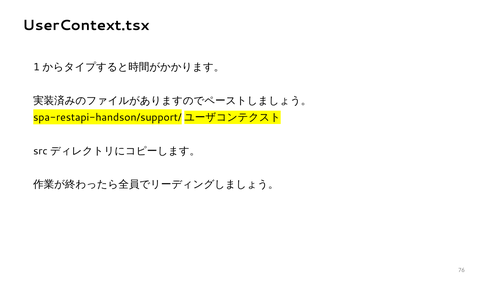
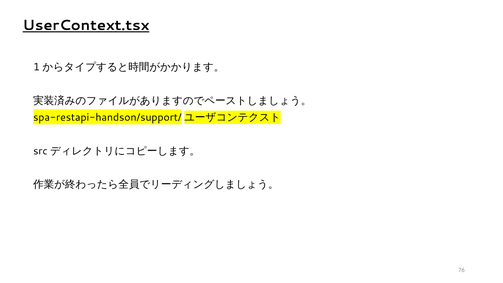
UserContext.tsx underline: none -> present (86, 25)
